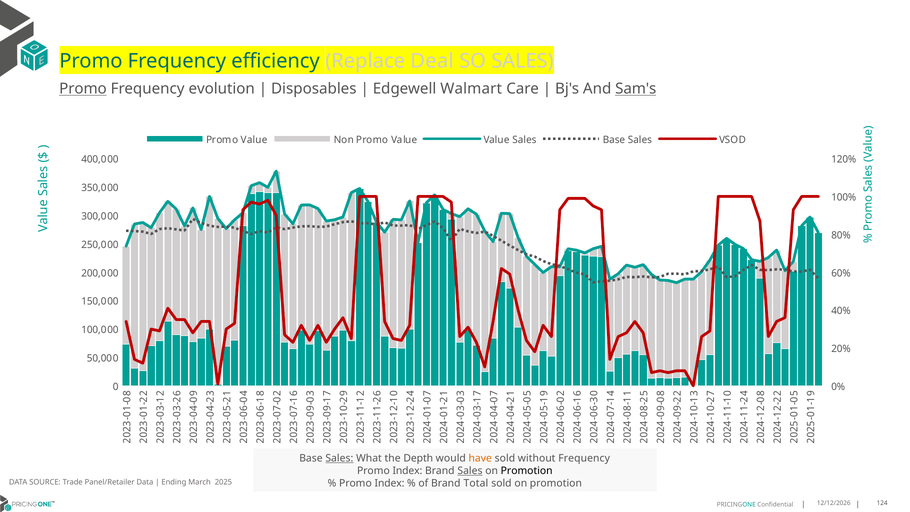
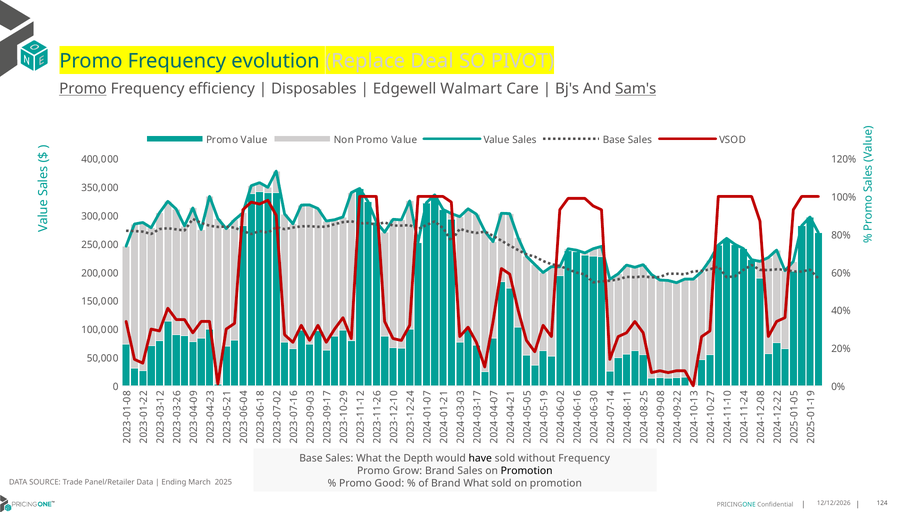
efficiency: efficiency -> evolution (276, 61)
SO SALES: SALES -> PIVOT (522, 61)
evolution: evolution -> efficiency (222, 89)
Sales underline: present -> none (339, 458)
have colour: orange -> black (480, 458)
Index: Index -> Grow (407, 471)
Sales underline: present -> none (470, 471)
Index: Index -> Good (389, 483)
Brand Total: Total -> What (476, 483)
